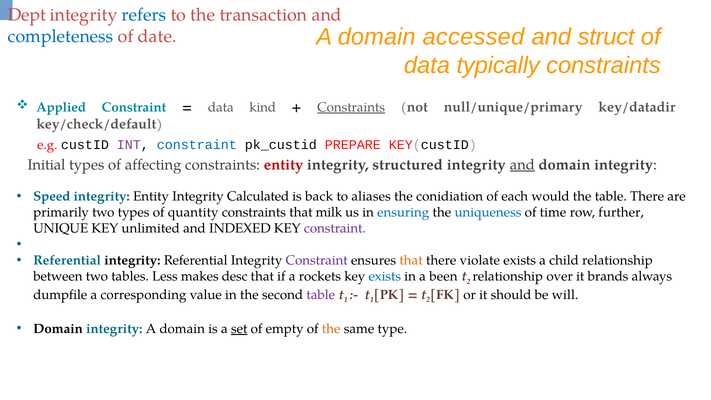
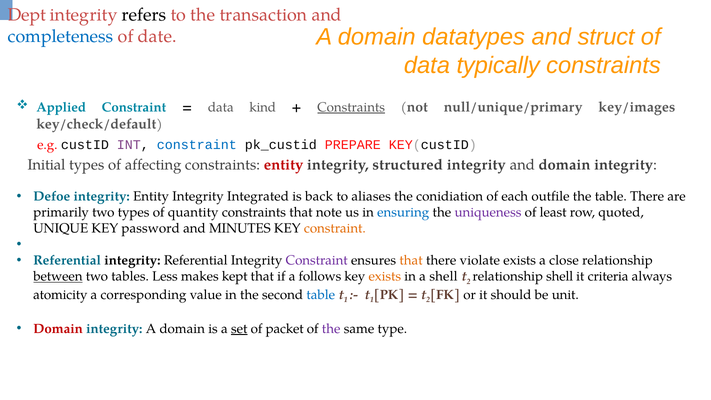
refers colour: blue -> black (144, 15)
accessed: accessed -> datatypes (474, 37)
key/datadir: key/datadir -> key/images (637, 107)
and underline: present -> none (522, 165)
Speed: Speed -> Defoe (52, 196)
Calculated: Calculated -> Integrated (258, 196)
would: would -> outfile (551, 196)
milk: milk -> note (329, 212)
uniqueness colour: blue -> purple (488, 212)
time: time -> least (553, 212)
further: further -> quoted (621, 212)
unlimited: unlimited -> password (151, 228)
INDEXED: INDEXED -> MINUTES (240, 228)
constraint colour: purple -> orange (335, 228)
child: child -> close (564, 260)
between underline: none -> present (58, 276)
desc: desc -> kept (235, 276)
rockets: rockets -> follows (320, 276)
exists colour: blue -> orange (385, 276)
a been: been -> shell (443, 276)
relationship over: over -> shell (560, 276)
brands: brands -> criteria (608, 276)
dumpfile: dumpfile -> atomicity (60, 295)
table colour: purple -> blue (321, 295)
will: will -> unit (565, 295)
Domain colour: black -> red (58, 329)
empty: empty -> packet (285, 329)
the colour: orange -> purple (331, 329)
